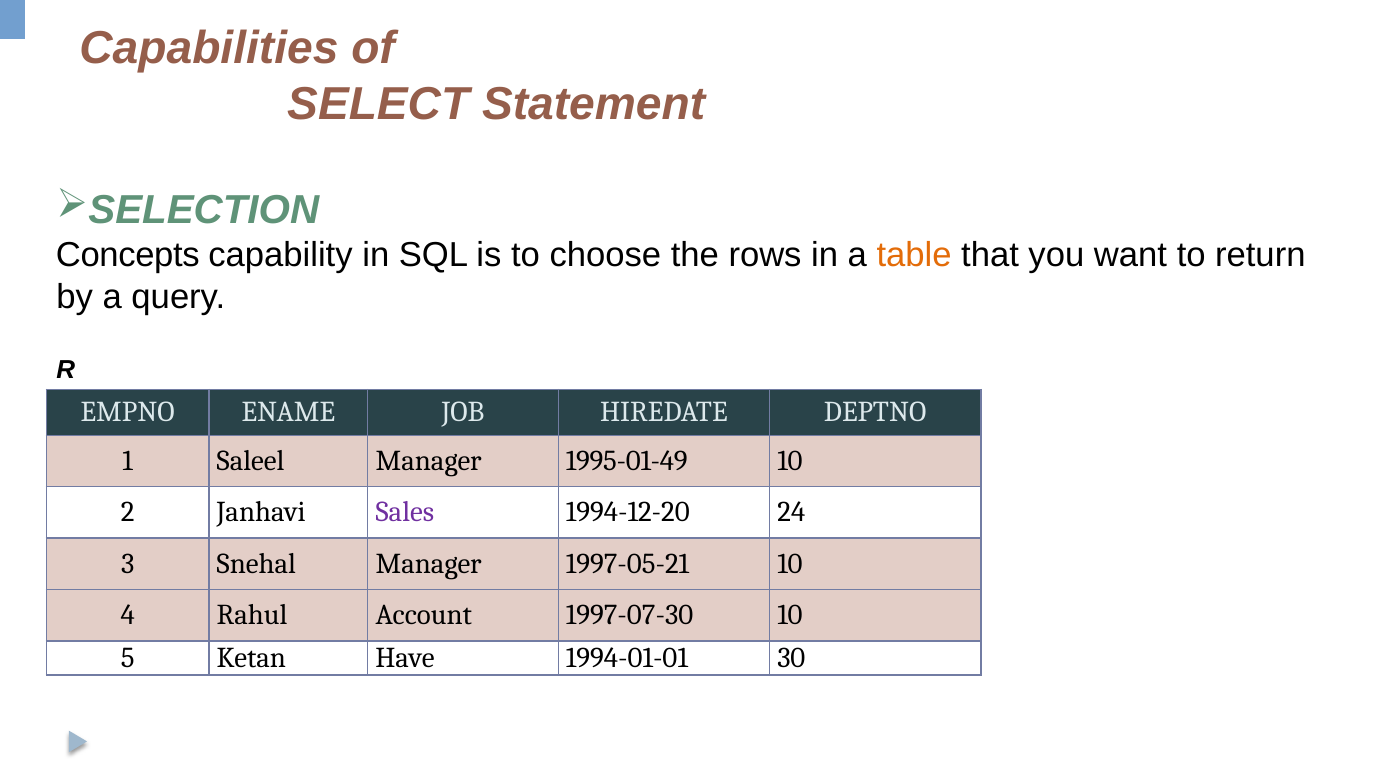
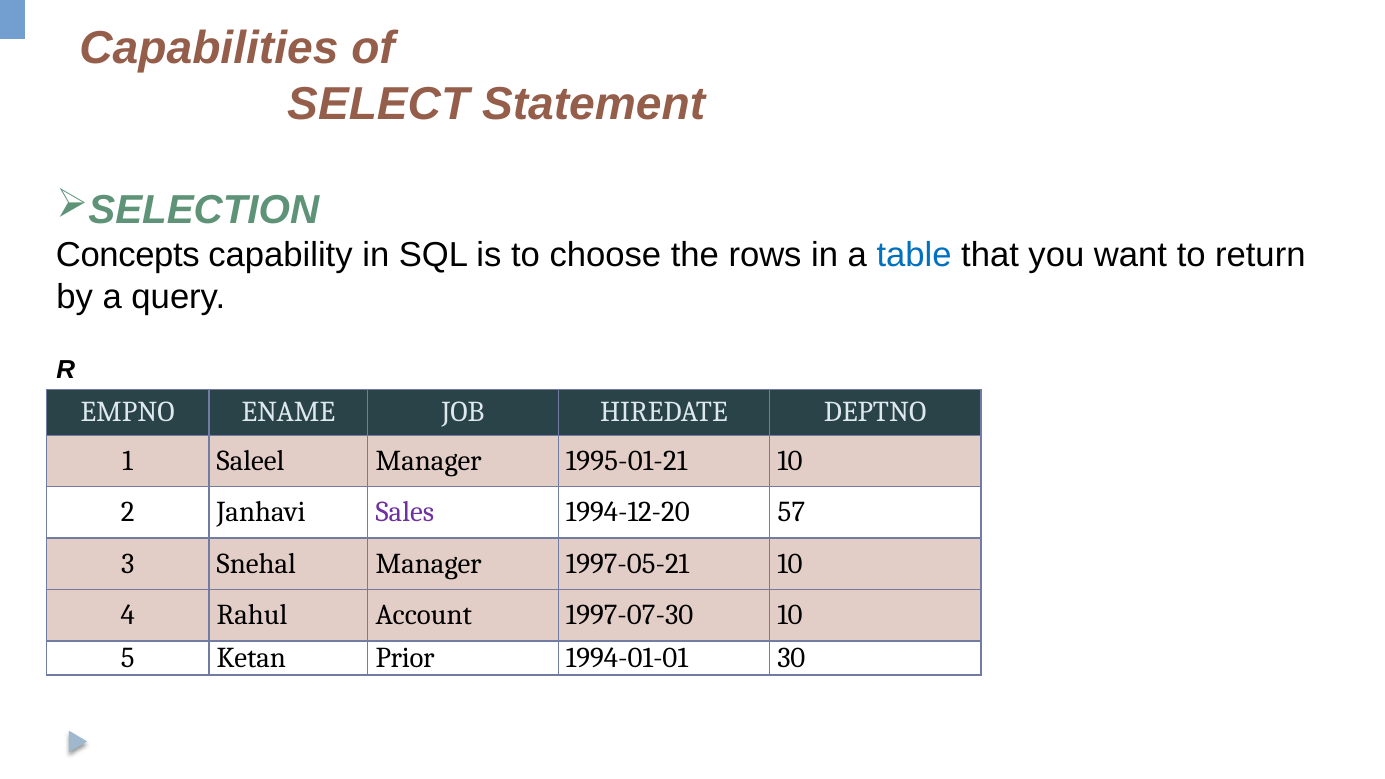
table colour: orange -> blue (914, 255)
1995-01-49: 1995-01-49 -> 1995-01-21 (627, 461)
24: 24 -> 57 (791, 512)
Have: Have -> Prior (405, 658)
